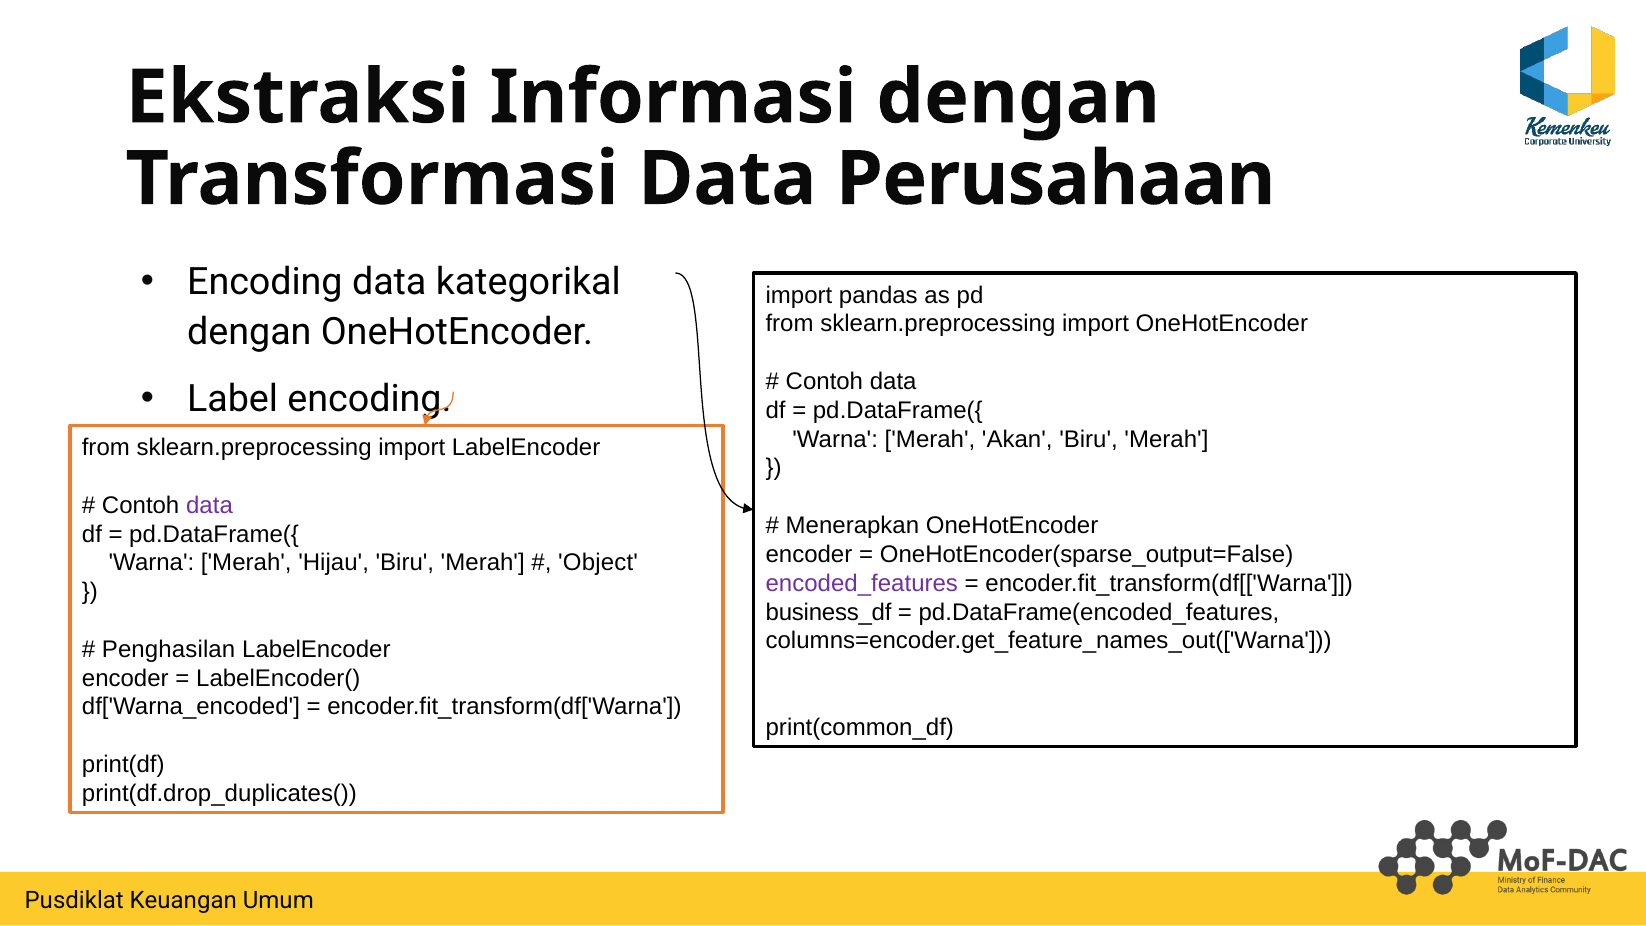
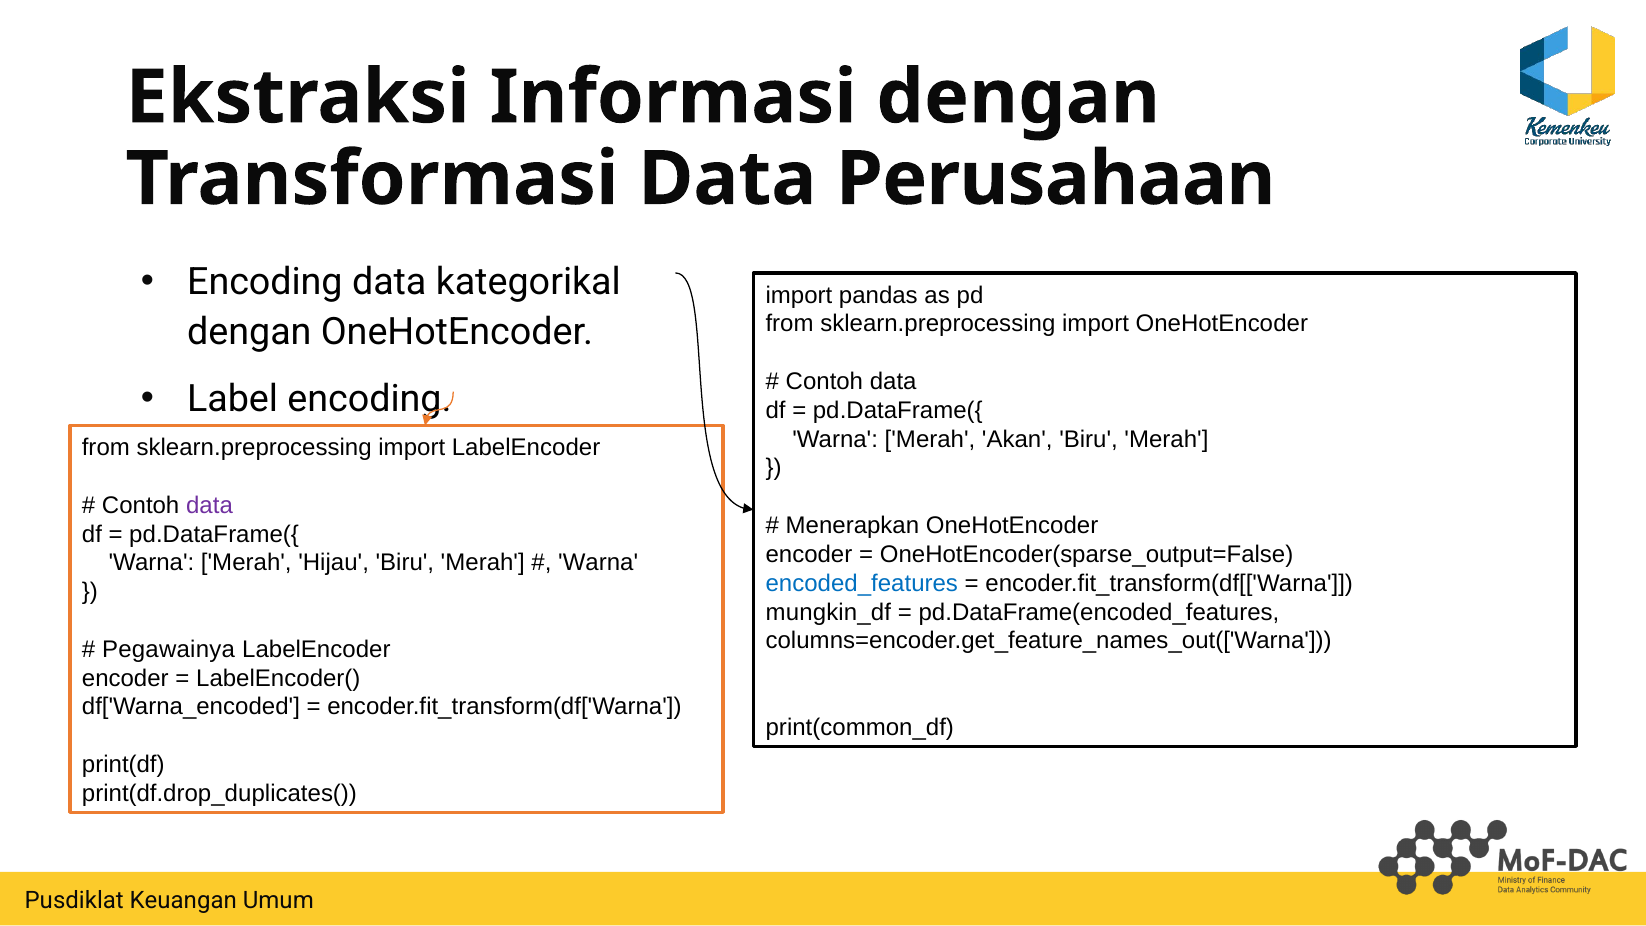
Object: Object -> Warna (598, 563)
encoded_features colour: purple -> blue (862, 583)
business_df: business_df -> mungkin_df (828, 612)
Penghasilan: Penghasilan -> Pegawainya (169, 649)
